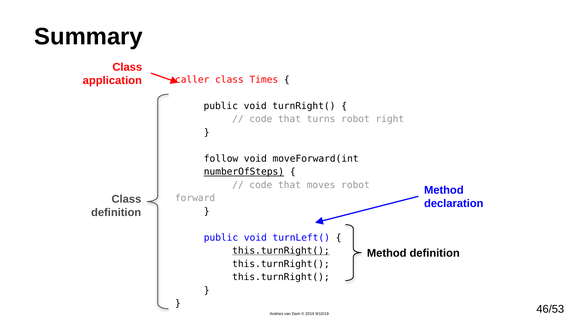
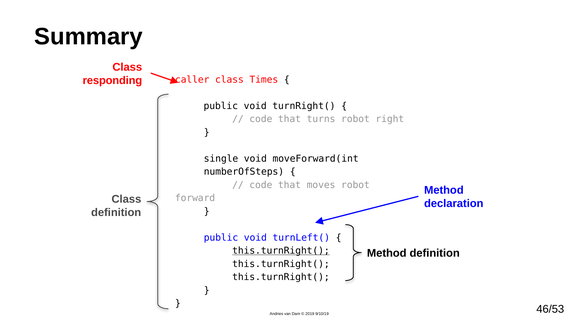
application: application -> responding (112, 80)
follow: follow -> single (221, 159)
numberOfSteps underline: present -> none (244, 172)
